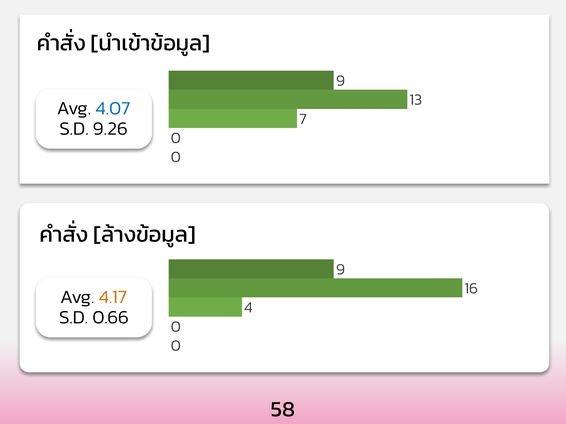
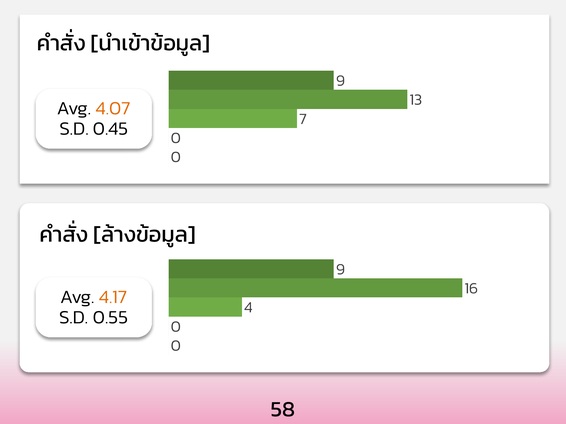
4.07 colour: blue -> orange (113, 108)
9.26: 9.26 -> 0.45 (111, 129)
0.66: 0.66 -> 0.55 (110, 318)
